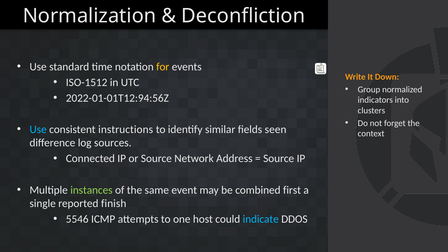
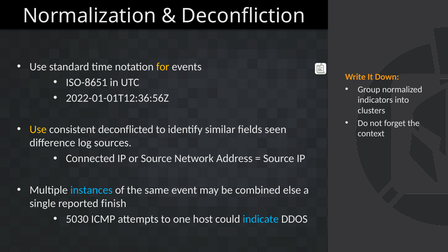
ISO-1512: ISO-1512 -> ISO-8651 (87, 83)
2022-01-01T12:94:56Z: 2022-01-01T12:94:56Z -> 2022-01-01T12:36:56Z (117, 98)
Use colour: light blue -> yellow (38, 130)
instructions: instructions -> deconflicted (126, 130)
instances colour: light green -> light blue (91, 190)
first: first -> else (292, 190)
5546: 5546 -> 5030 (77, 219)
